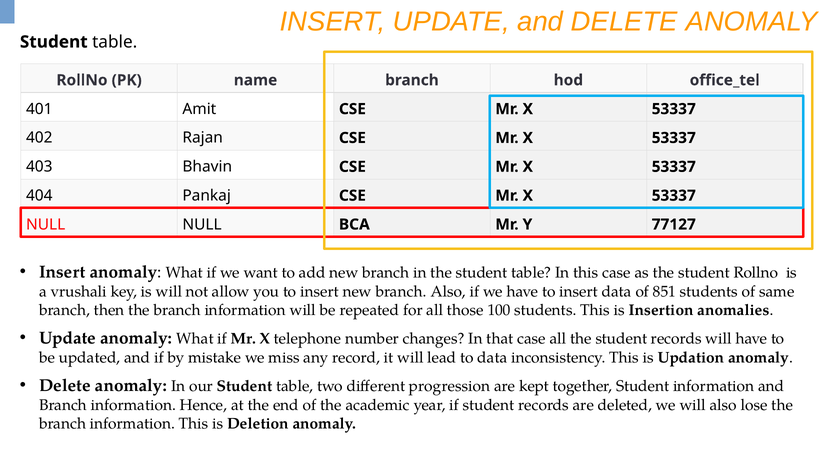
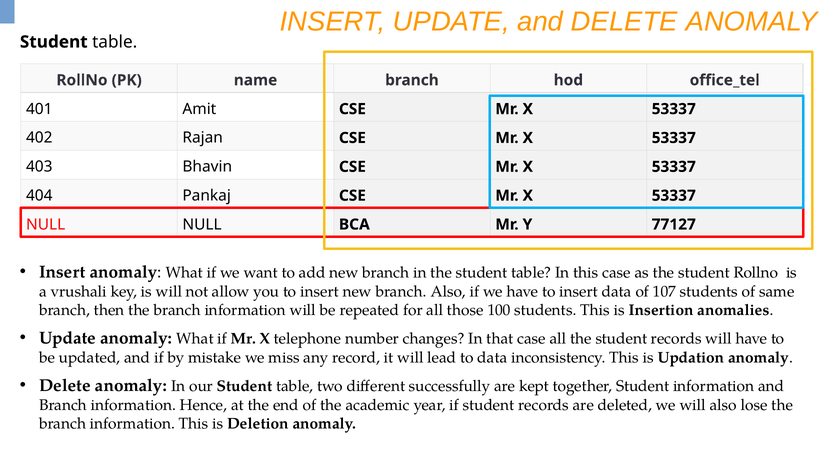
851: 851 -> 107 (664, 291)
progression: progression -> successfully (450, 386)
